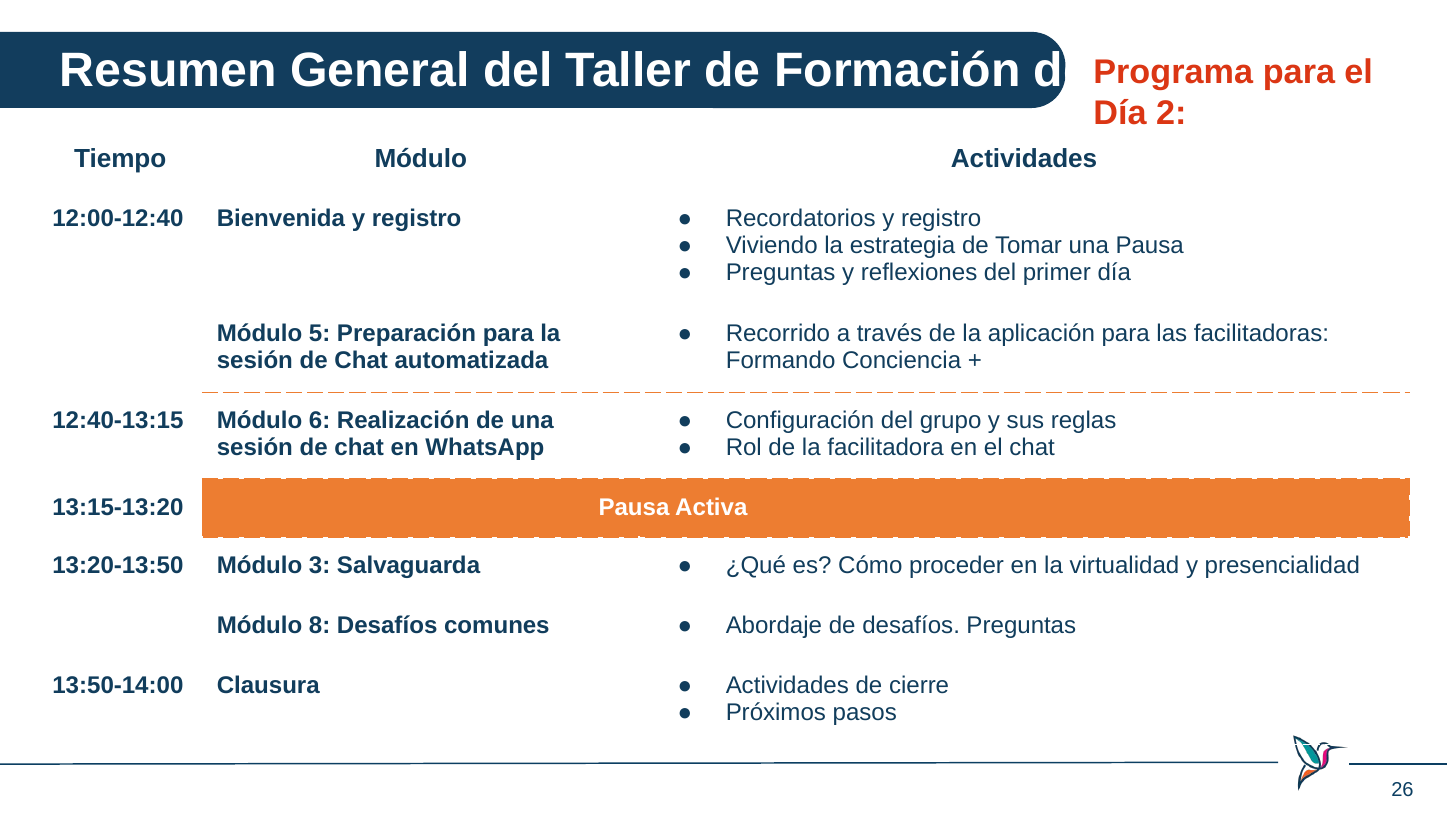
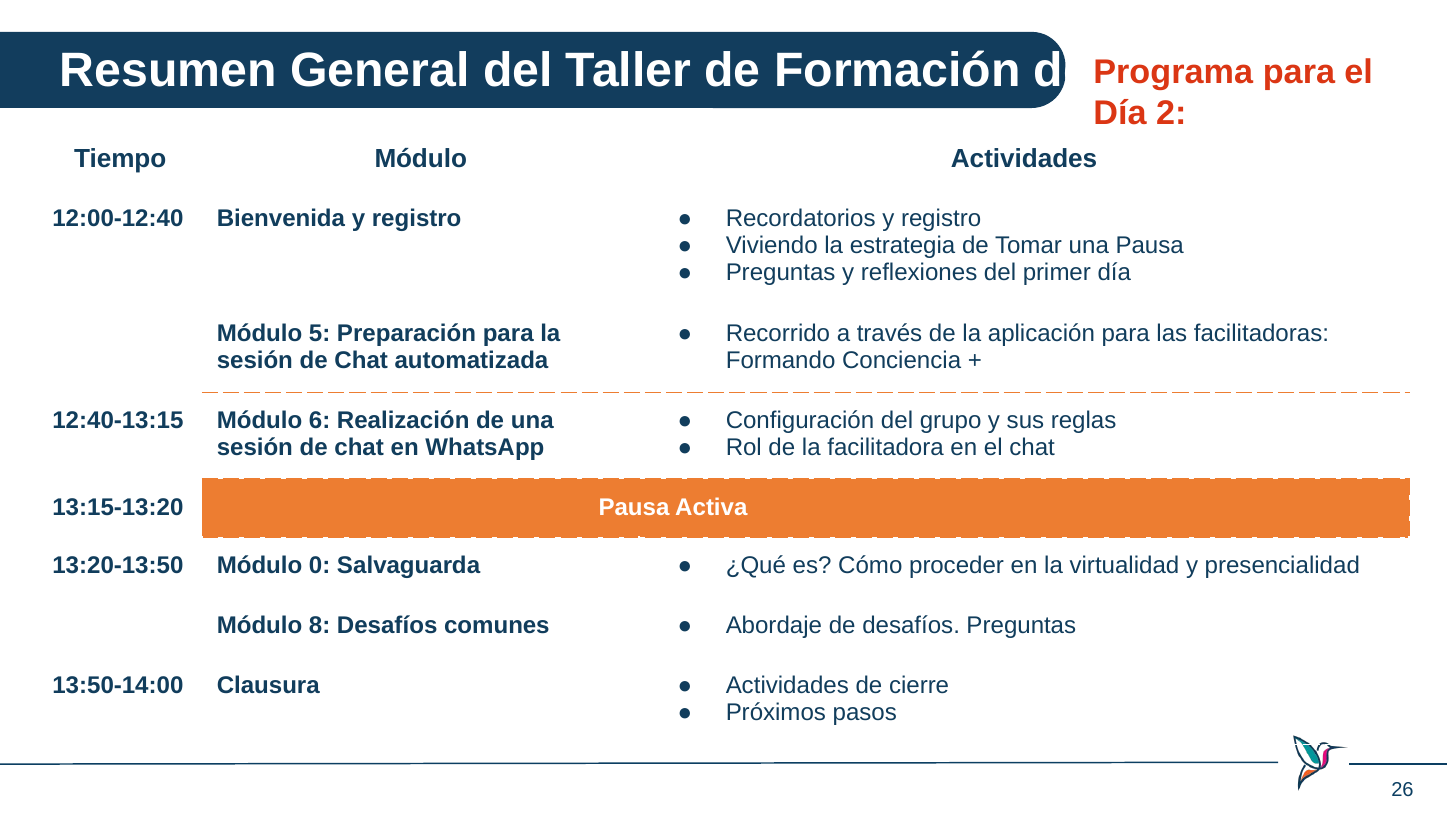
3: 3 -> 0 (320, 565)
